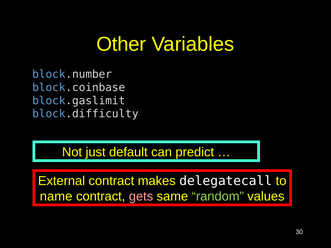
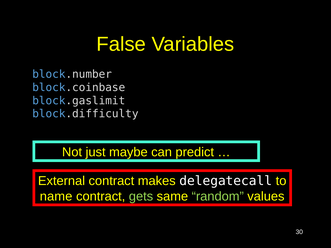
Other: Other -> False (121, 44)
default: default -> maybe (128, 152)
gets colour: pink -> light green (141, 197)
